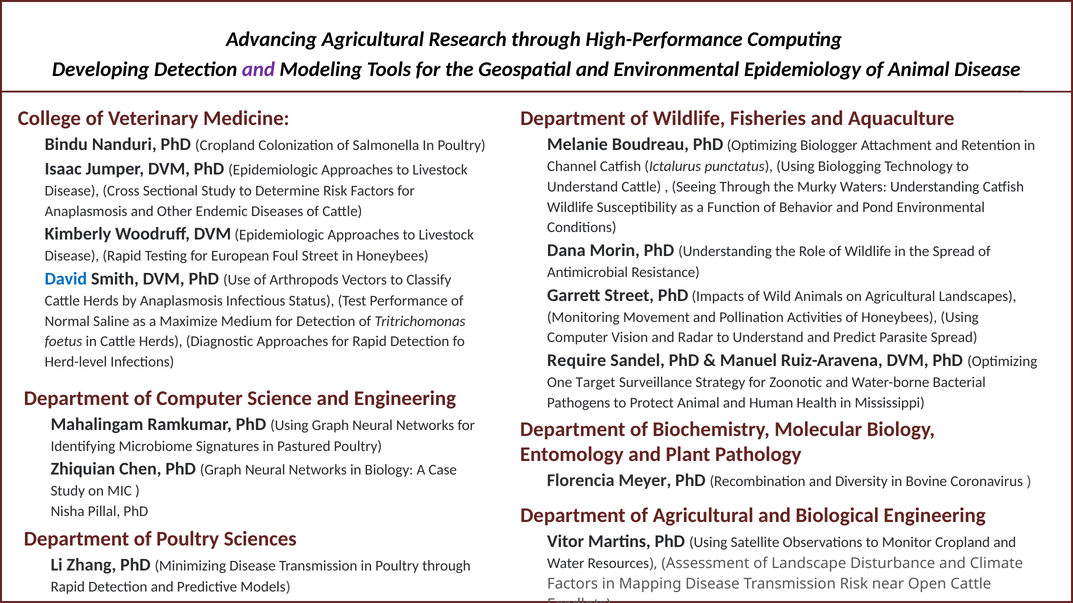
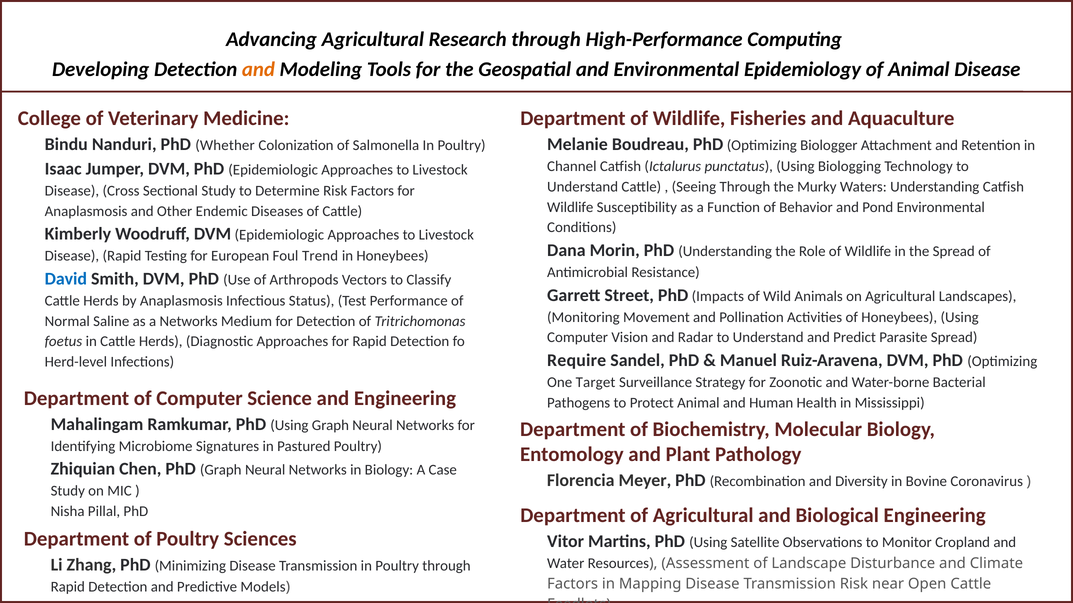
and colour: purple -> orange (258, 70)
PhD Cropland: Cropland -> Whether (225, 146)
Foul Street: Street -> Trend (320, 256)
a Maximize: Maximize -> Networks (189, 321)
